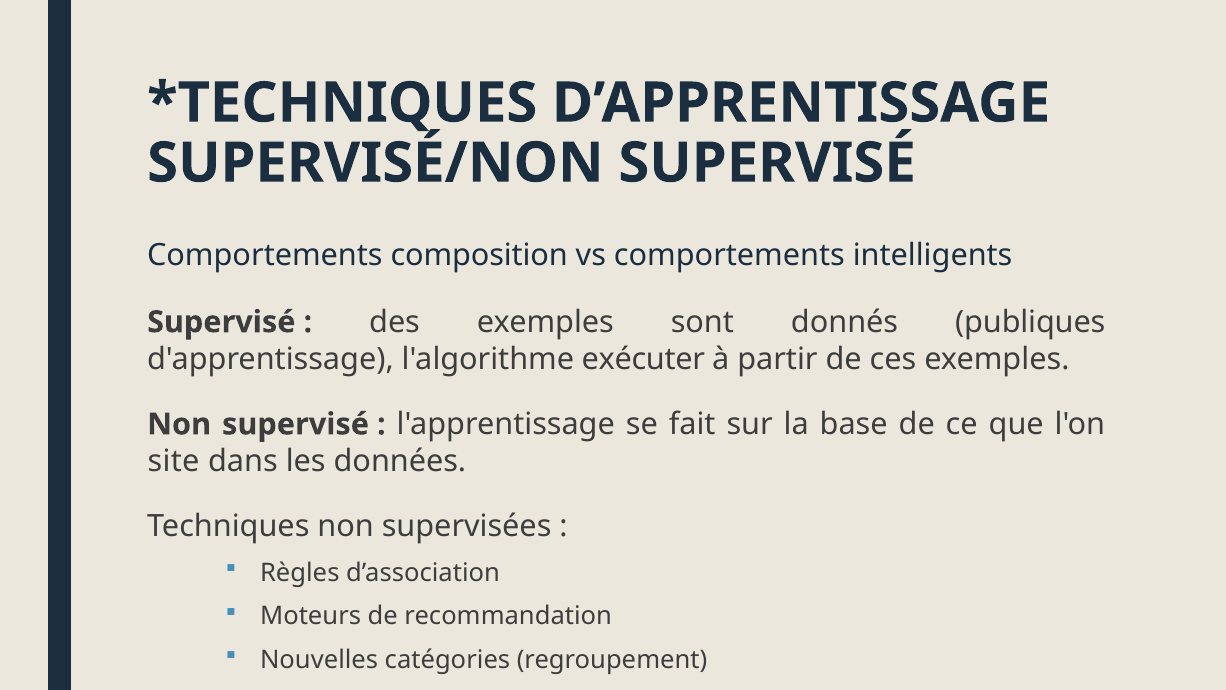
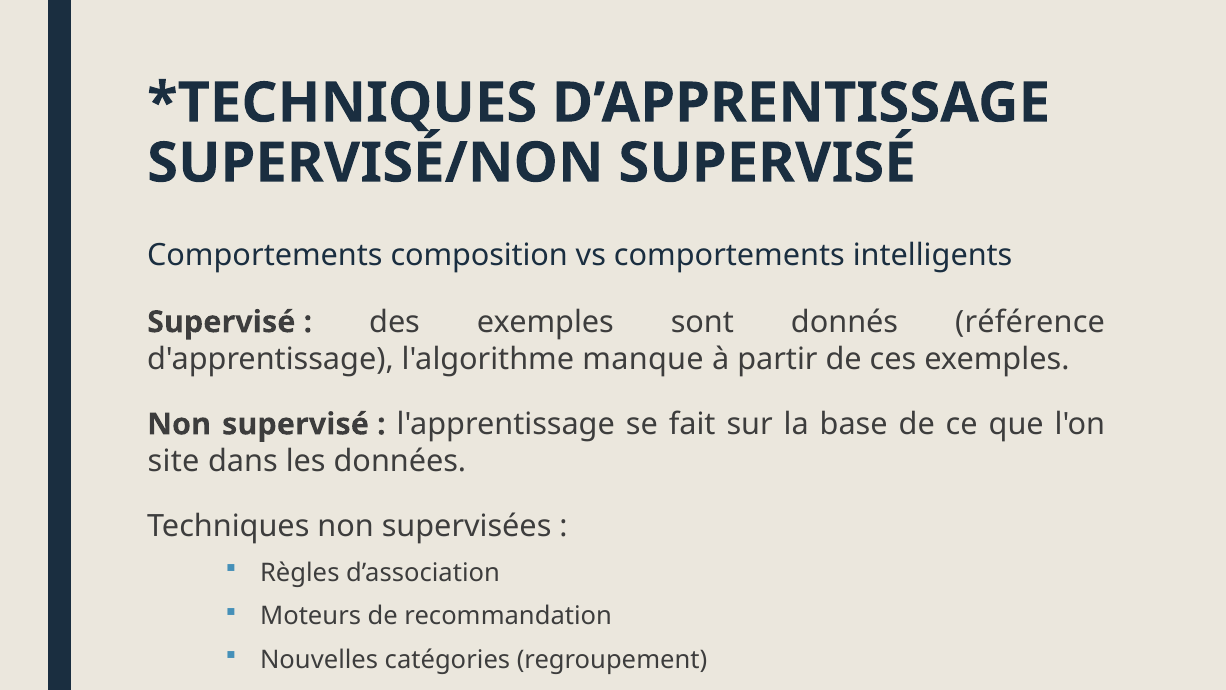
publiques: publiques -> référence (1030, 322)
exécuter: exécuter -> manque (643, 359)
